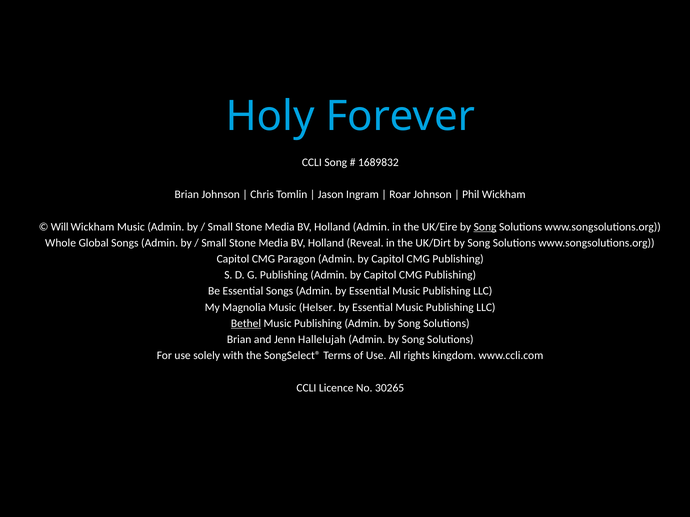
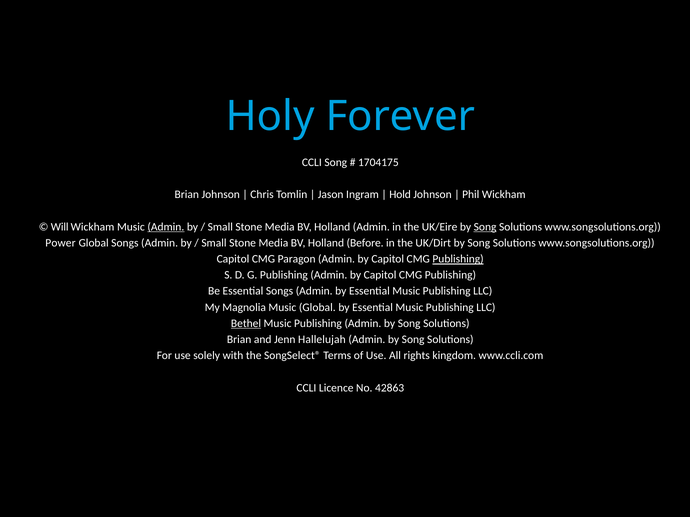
1689832: 1689832 -> 1704175 (378, 163)
Roar: Roar -> Hold (400, 195)
Admin underline: none -> present (166, 227)
Whole: Whole -> Power (61, 243)
Reveal: Reveal -> Before (365, 243)
Publishing underline: none -> present (458, 259)
Music Helser: Helser -> Global (317, 308)
30265: 30265 -> 42863 (390, 388)
